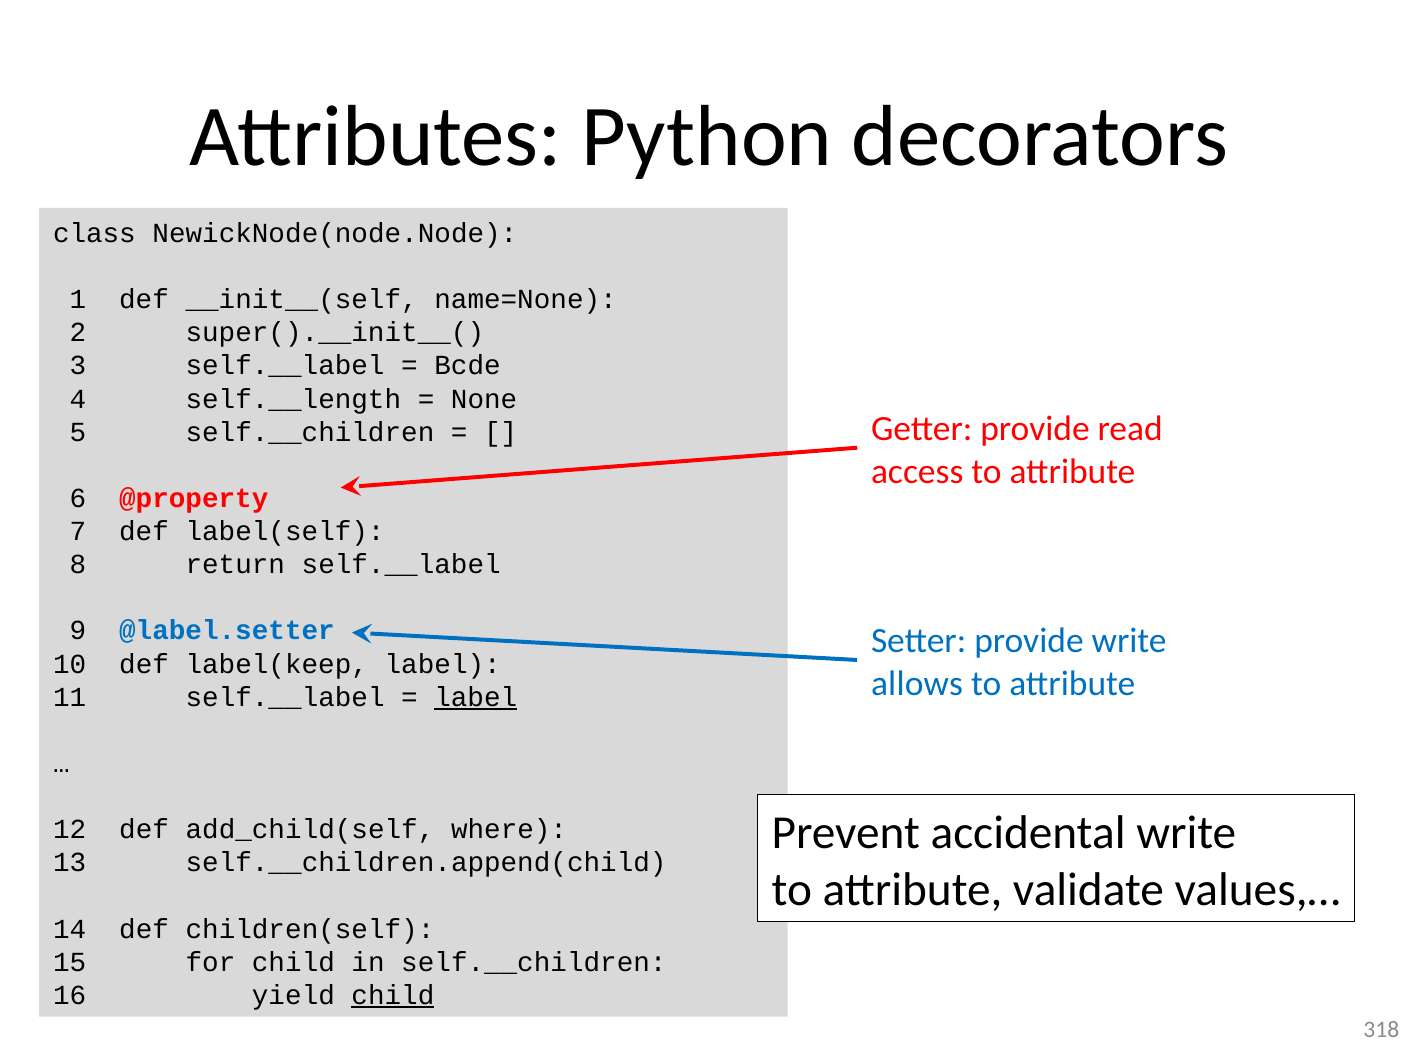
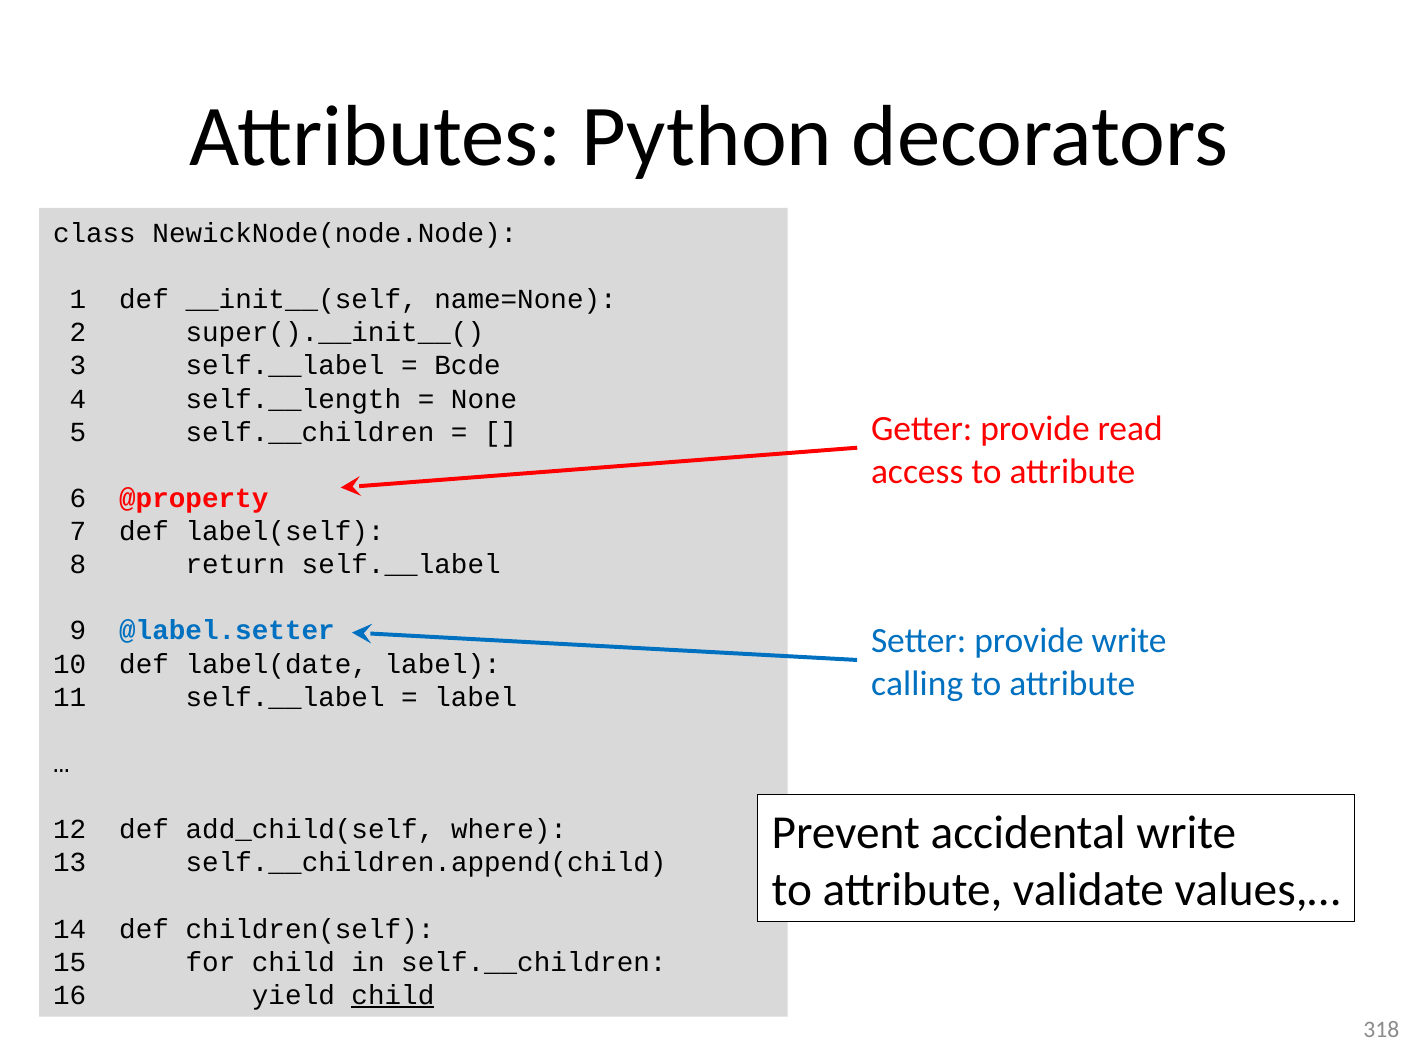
label(keep: label(keep -> label(date (277, 664)
allows: allows -> calling (917, 684)
label underline: present -> none (476, 697)
